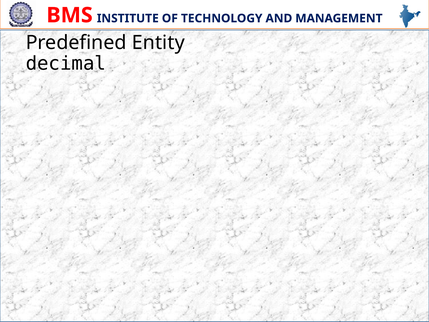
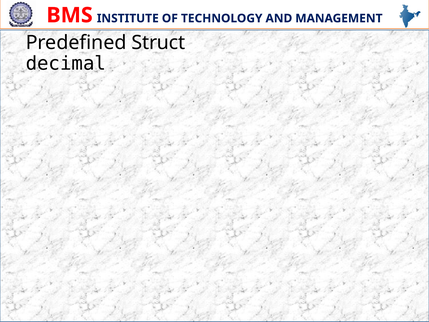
Entity: Entity -> Struct (158, 43)
